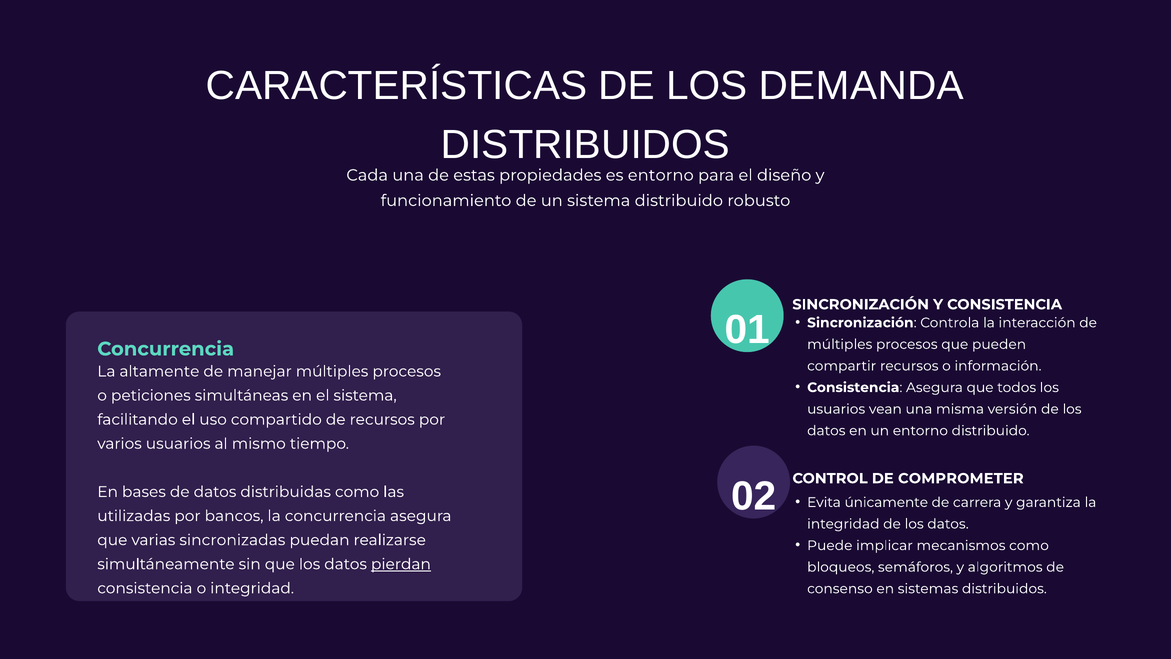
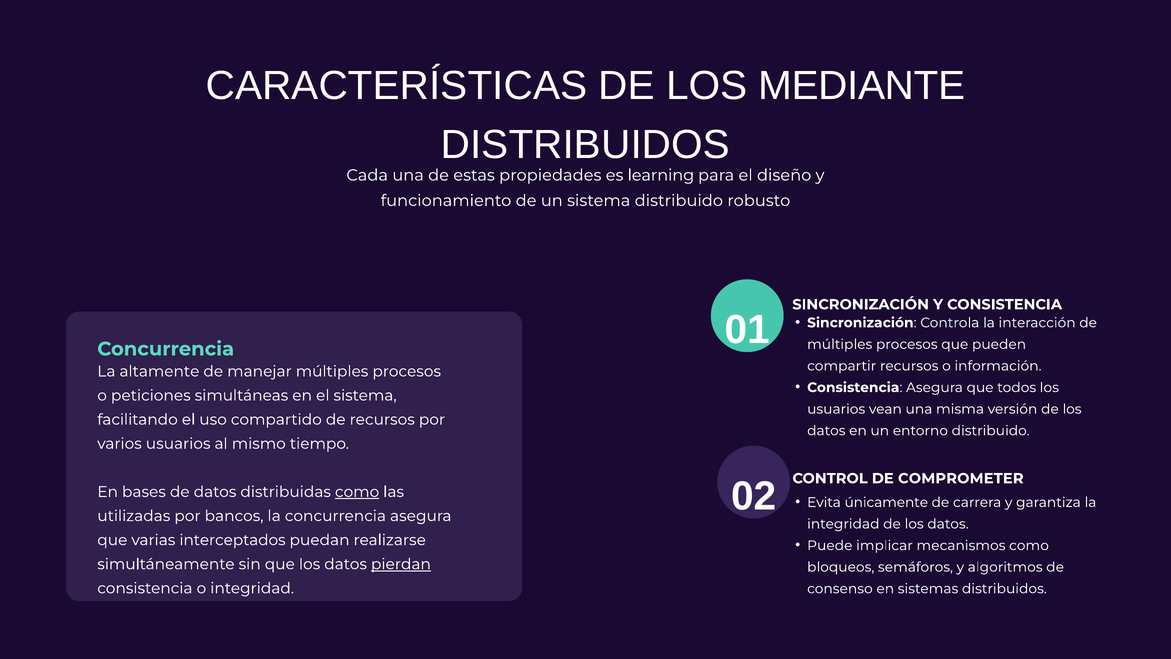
DEMANDA: DEMANDA -> MEDIANTE (862, 86)
es entorno: entorno -> learning (661, 175)
como underline: none -> present (357, 492)
sincronizadas: sincronizadas -> interceptados (232, 540)
